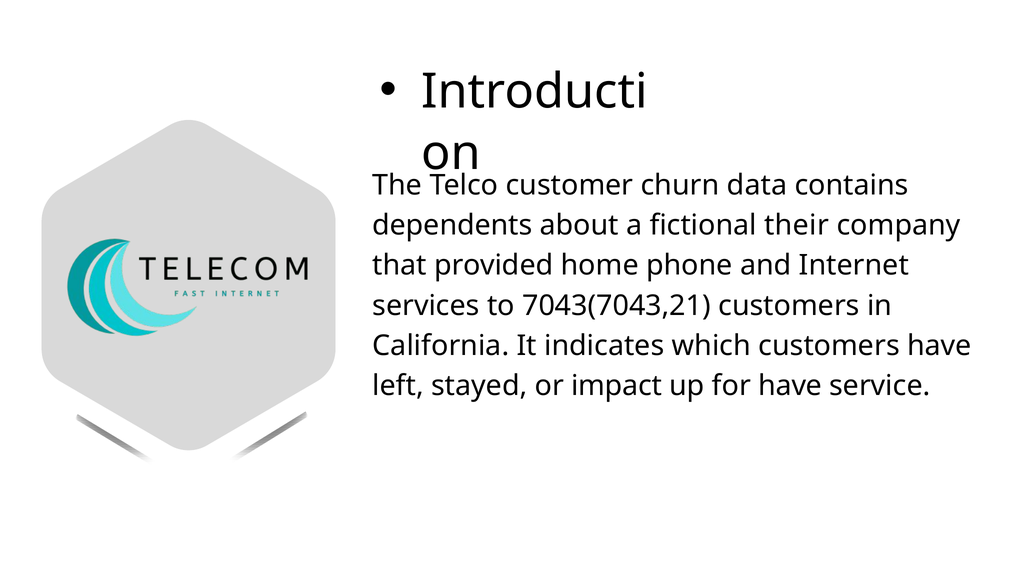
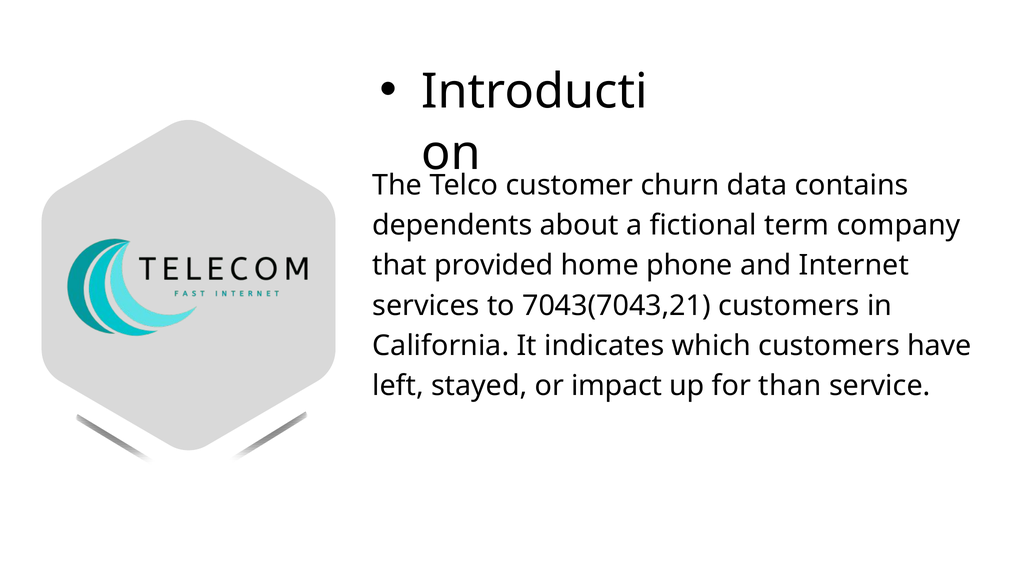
their: their -> term (797, 225)
for have: have -> than (790, 386)
